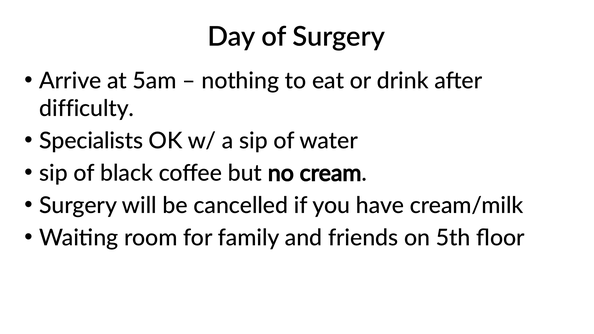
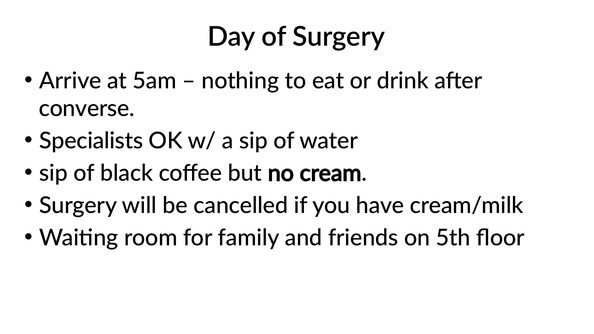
difficulty: difficulty -> converse (87, 109)
